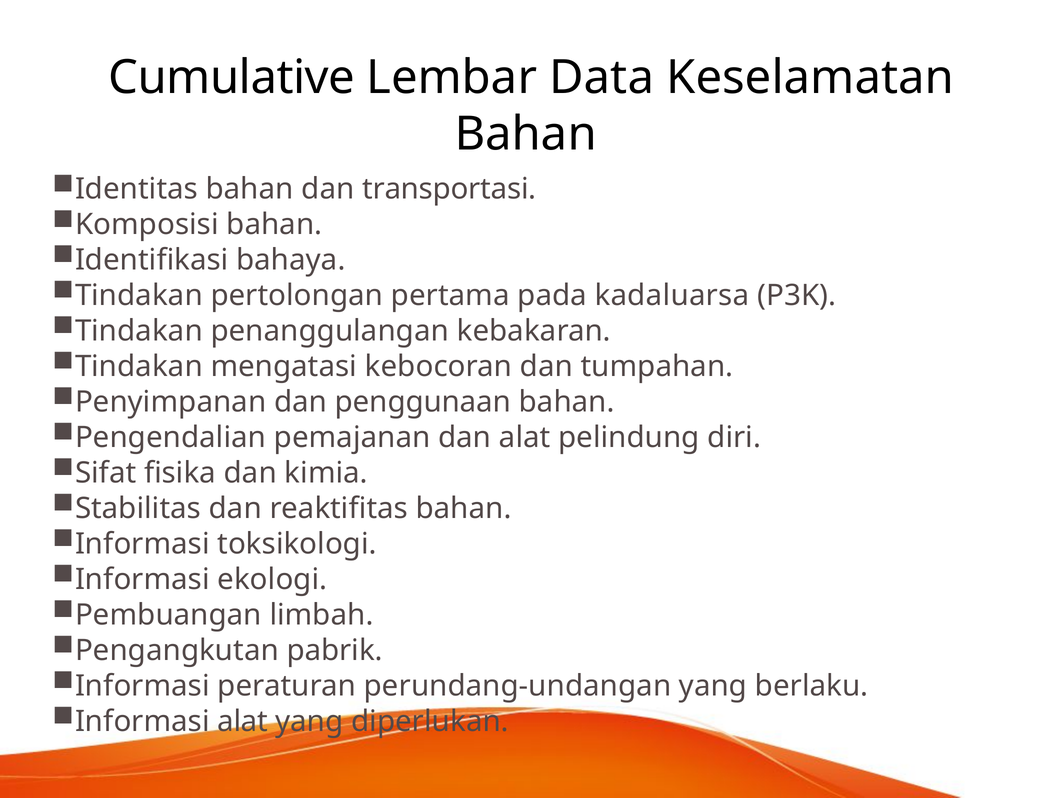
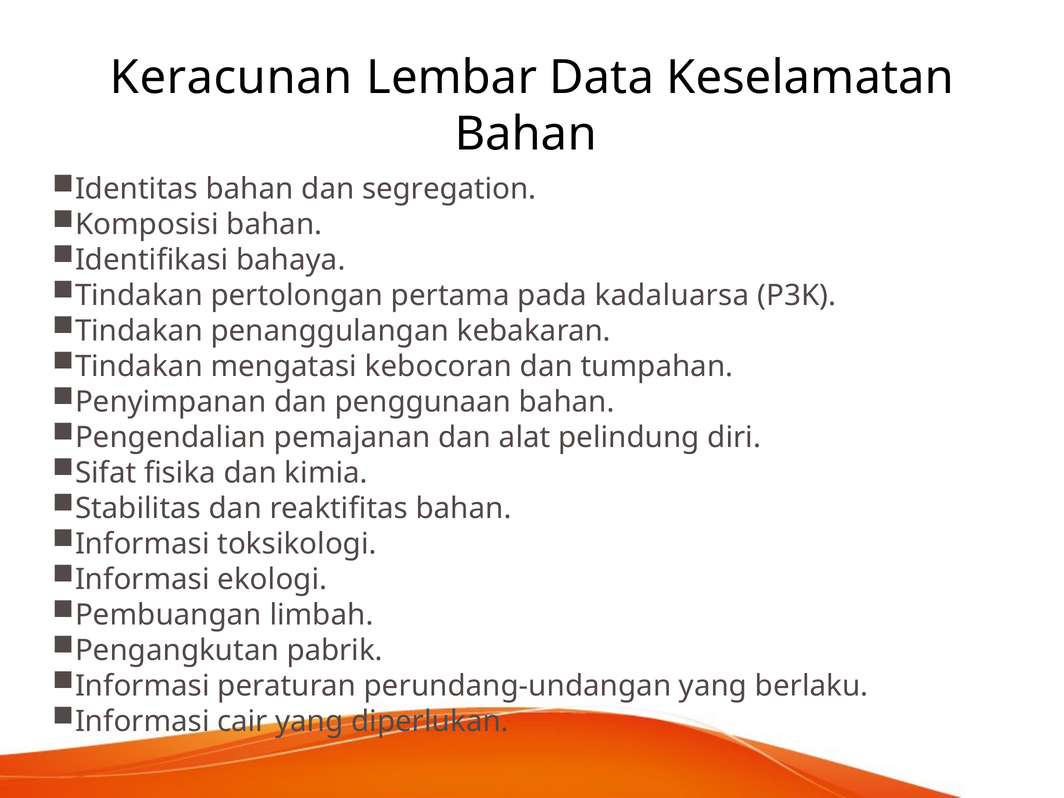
Cumulative: Cumulative -> Keracunan (231, 78)
transportasi: transportasi -> segregation (449, 189)
Informasi alat: alat -> cair (243, 721)
